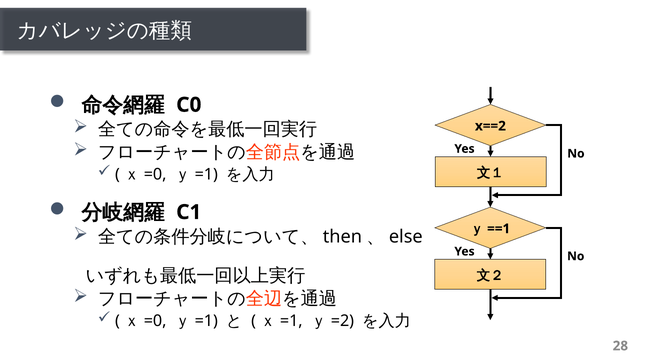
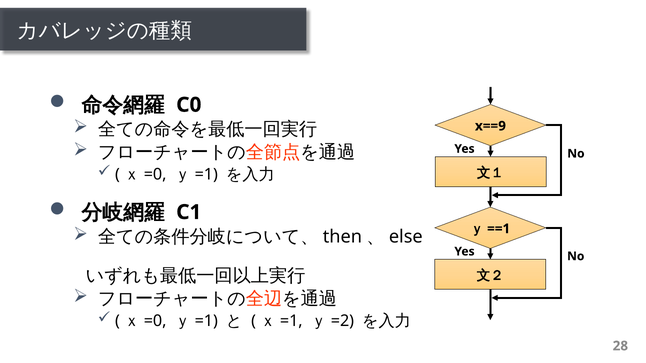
x==2: x==2 -> x==9 (490, 126)
